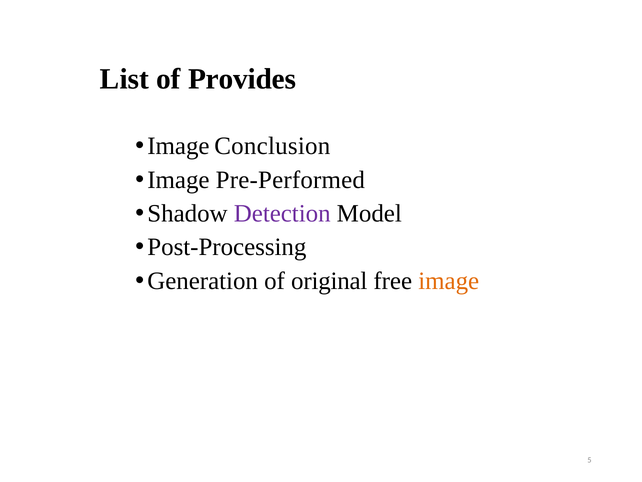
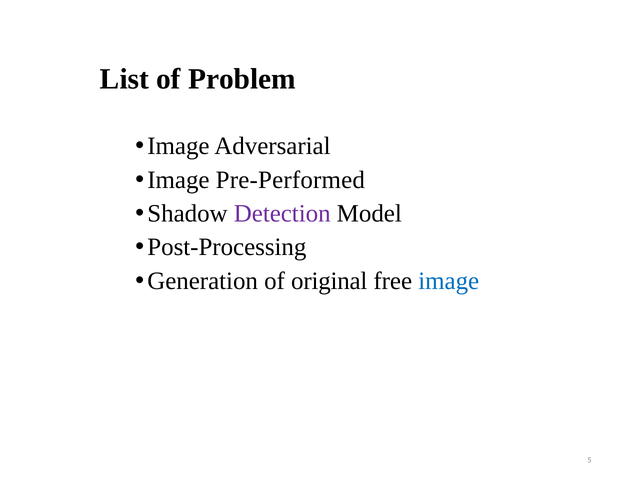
Provides: Provides -> Problem (242, 79)
Conclusion: Conclusion -> Adversarial (272, 146)
image colour: orange -> blue (449, 281)
